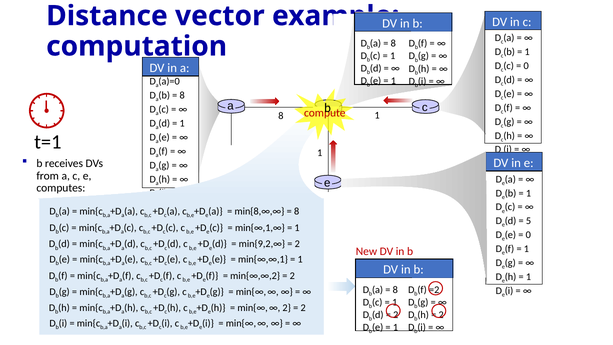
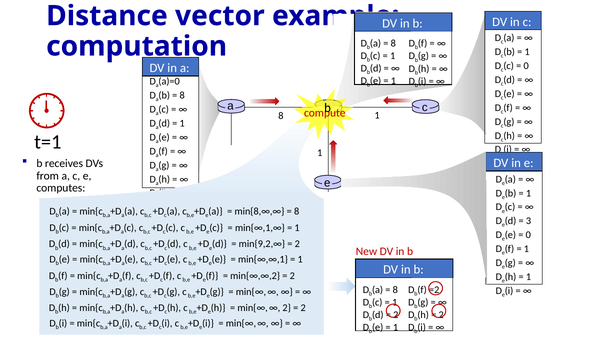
5: 5 -> 3 (528, 221)
